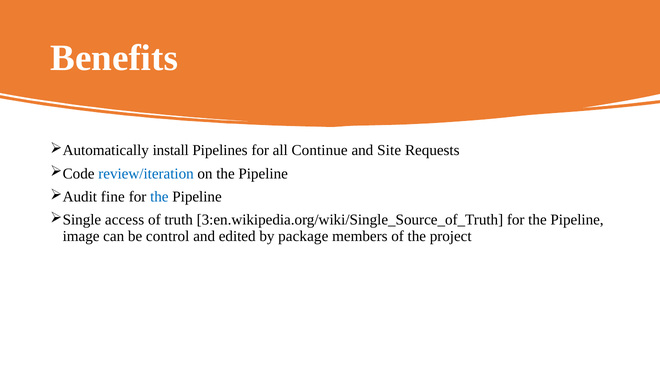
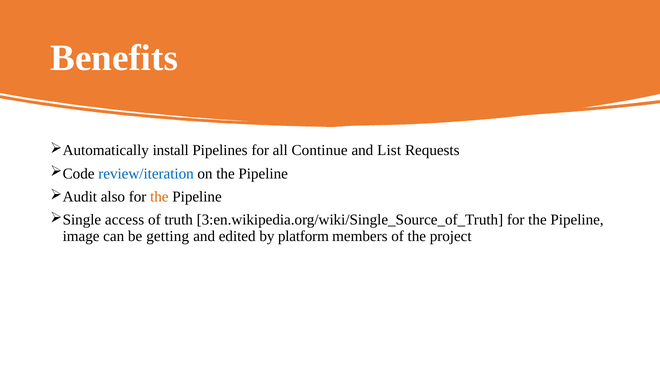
Site: Site -> List (389, 151)
fine: fine -> also (113, 197)
the colour: blue -> orange (159, 197)
control: control -> getting (168, 236)
package: package -> platform (303, 236)
